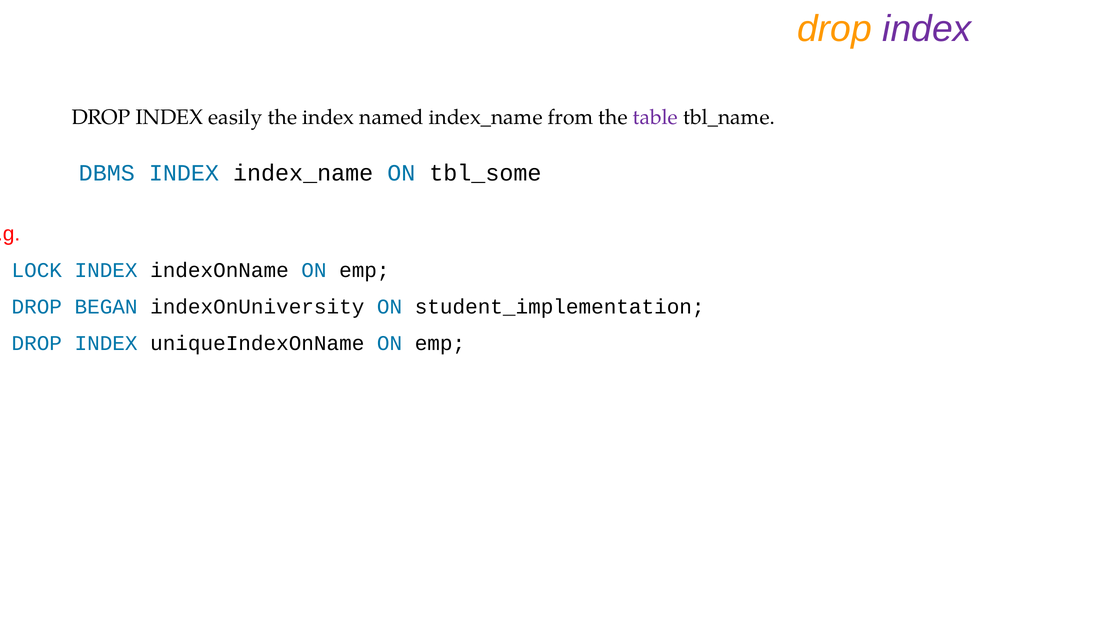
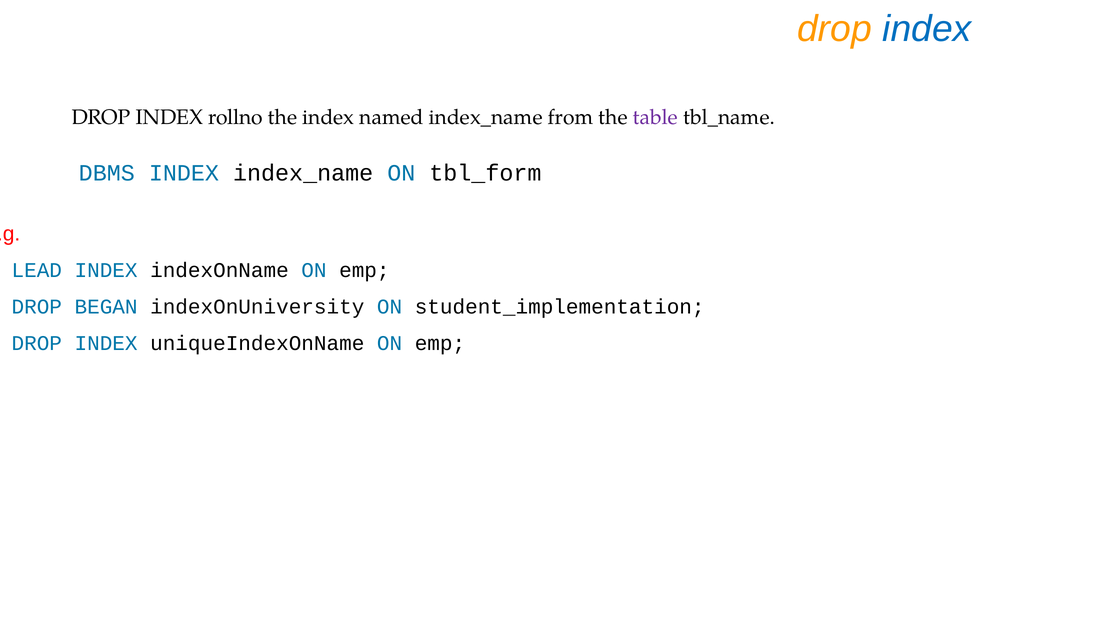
index colour: purple -> blue (927, 29)
easily: easily -> rollno (235, 118)
tbl_some: tbl_some -> tbl_form (485, 173)
LOCK: LOCK -> LEAD (37, 270)
